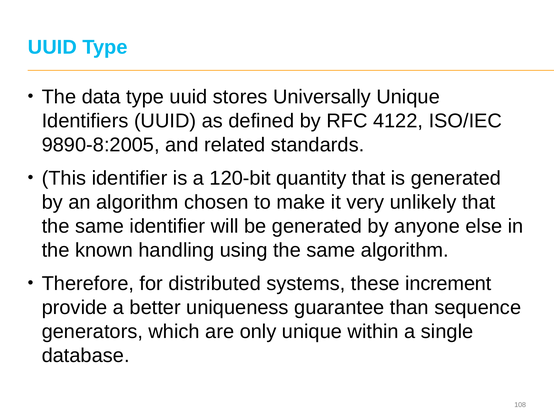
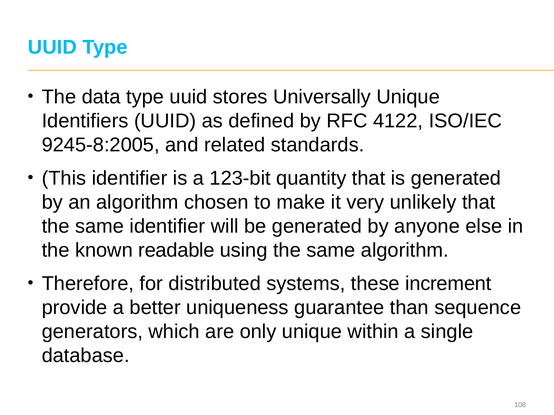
9890-8:2005: 9890-8:2005 -> 9245-8:2005 (101, 145)
120-bit: 120-bit -> 123-bit (240, 179)
handling: handling -> readable (176, 251)
